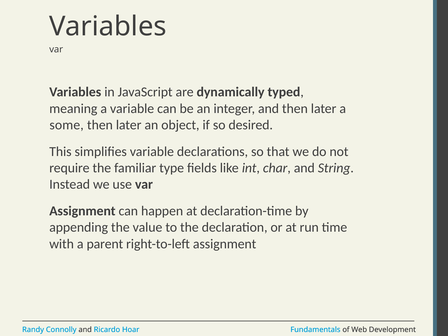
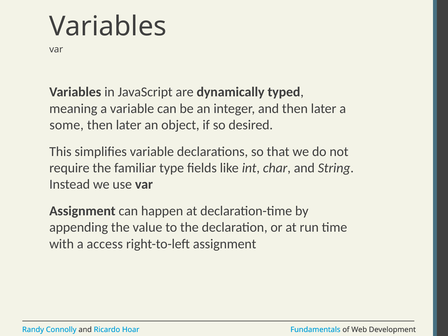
parent: parent -> access (105, 244)
